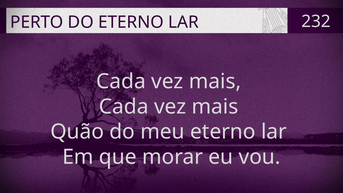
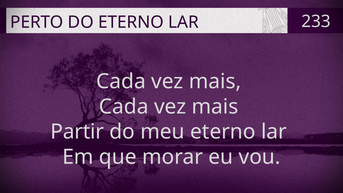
232: 232 -> 233 (316, 21)
Quão: Quão -> Partir (77, 132)
